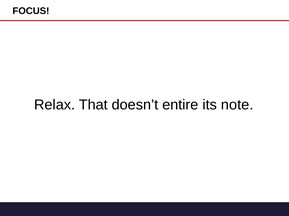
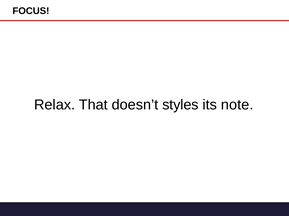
entire: entire -> styles (180, 105)
